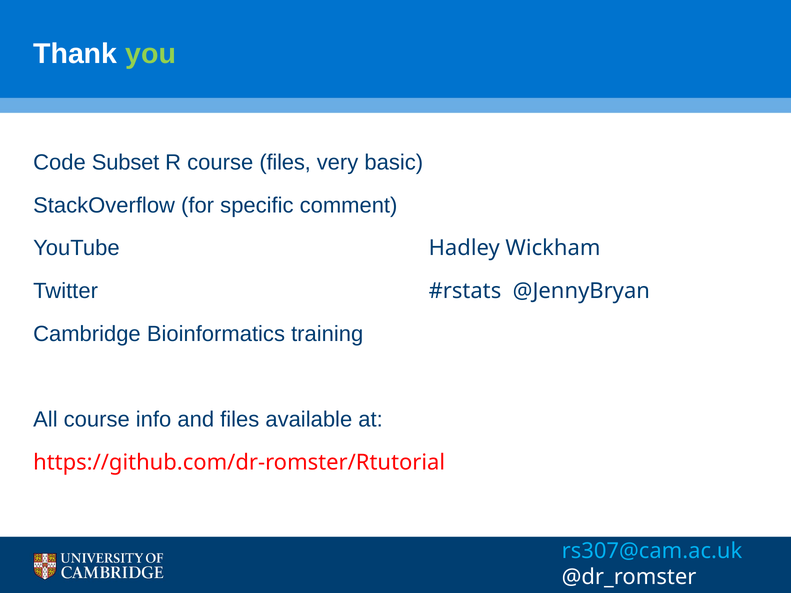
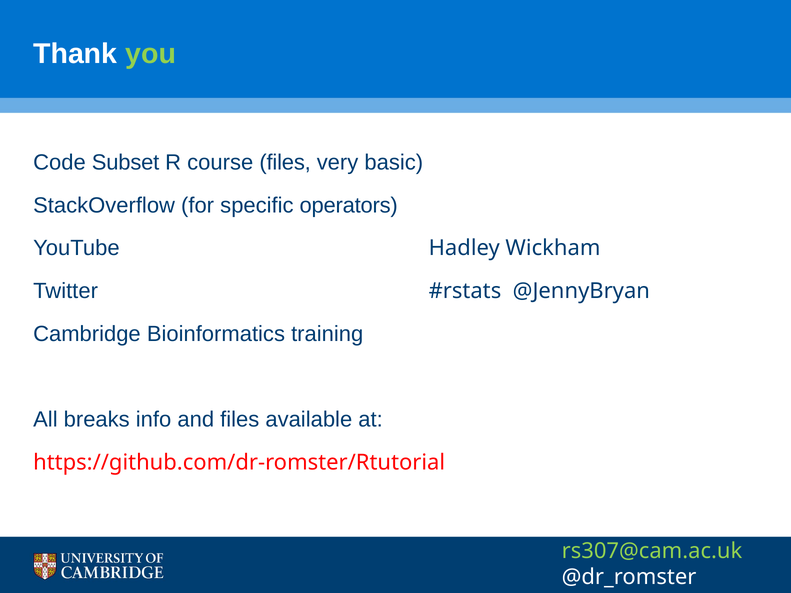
comment: comment -> operators (349, 205)
All course: course -> breaks (97, 420)
rs307@cam.ac.uk colour: light blue -> light green (652, 551)
